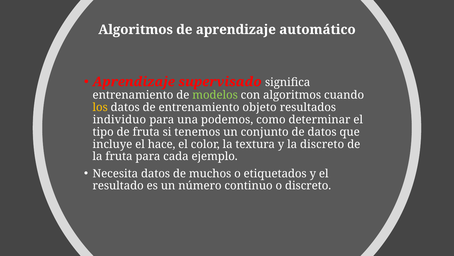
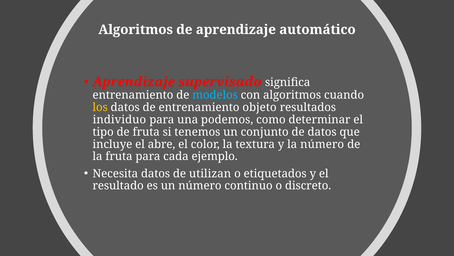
modelos colour: light green -> light blue (215, 95)
hace: hace -> abre (162, 144)
la discreto: discreto -> número (322, 144)
muchos: muchos -> utilizan (210, 173)
